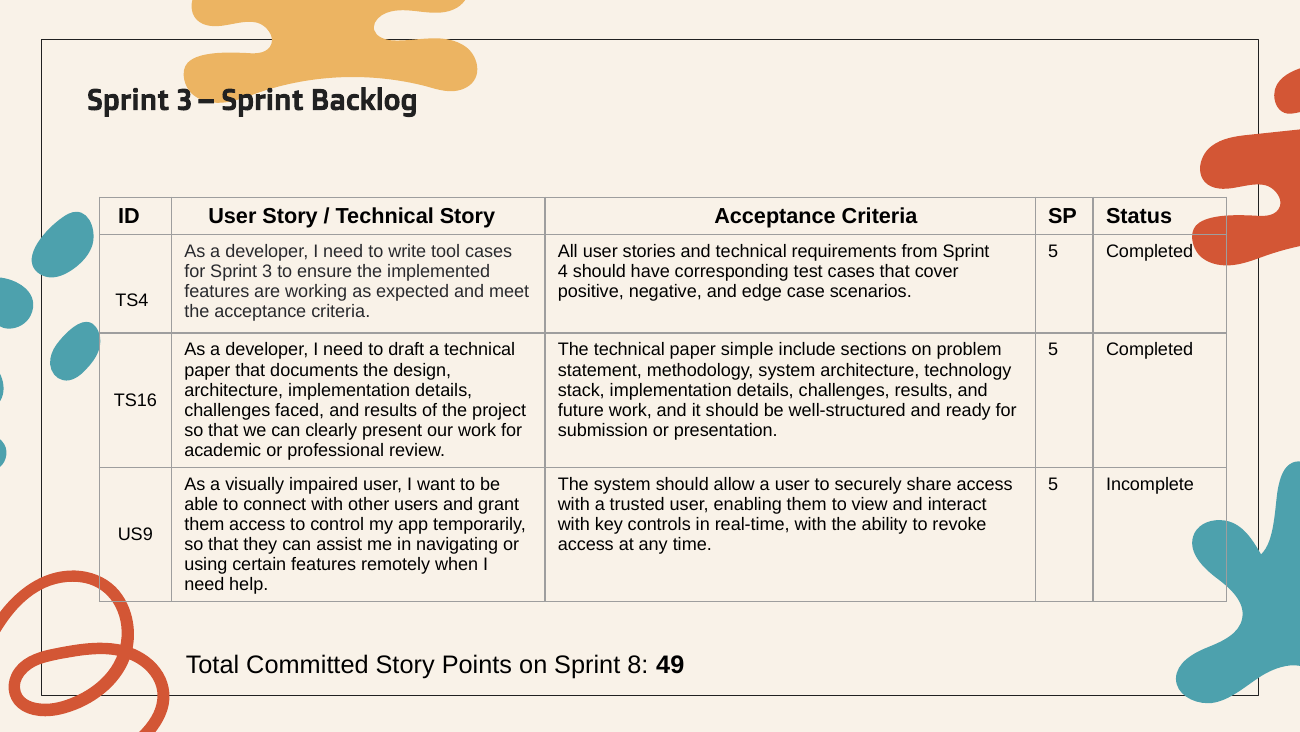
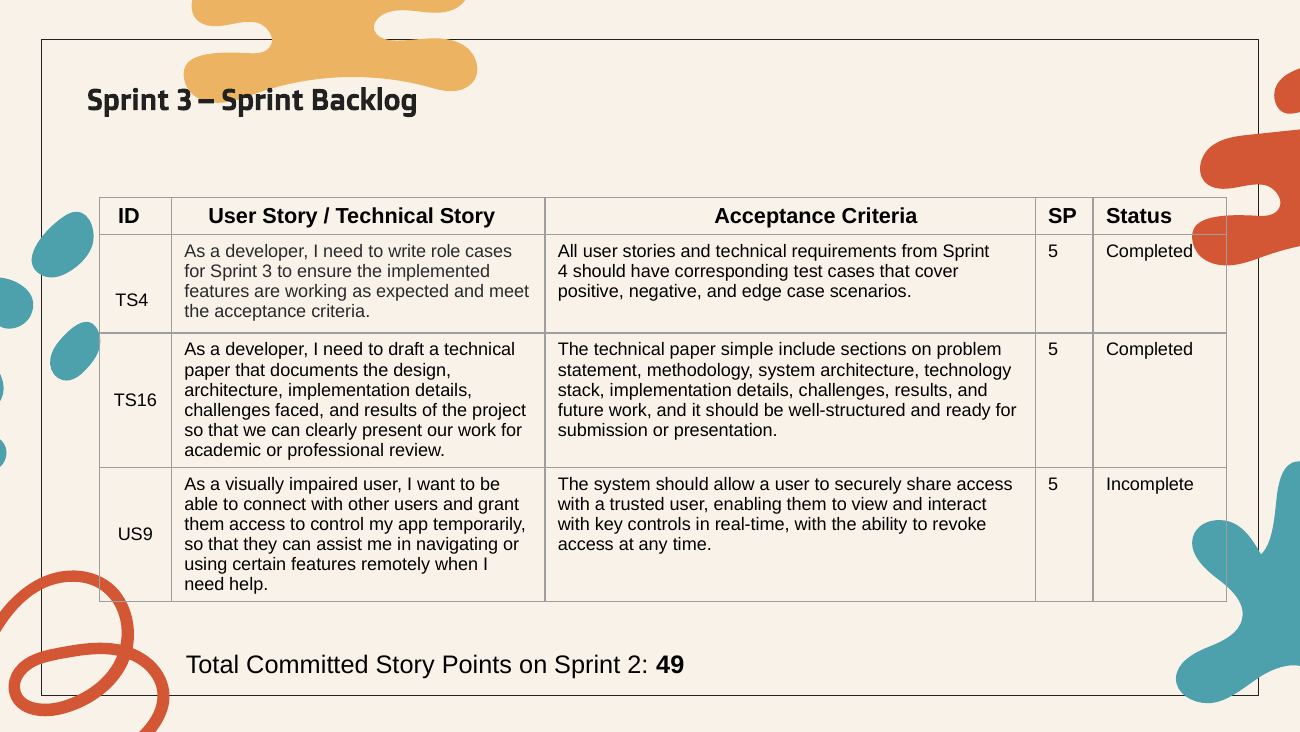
tool: tool -> role (446, 251)
8: 8 -> 2 (638, 665)
